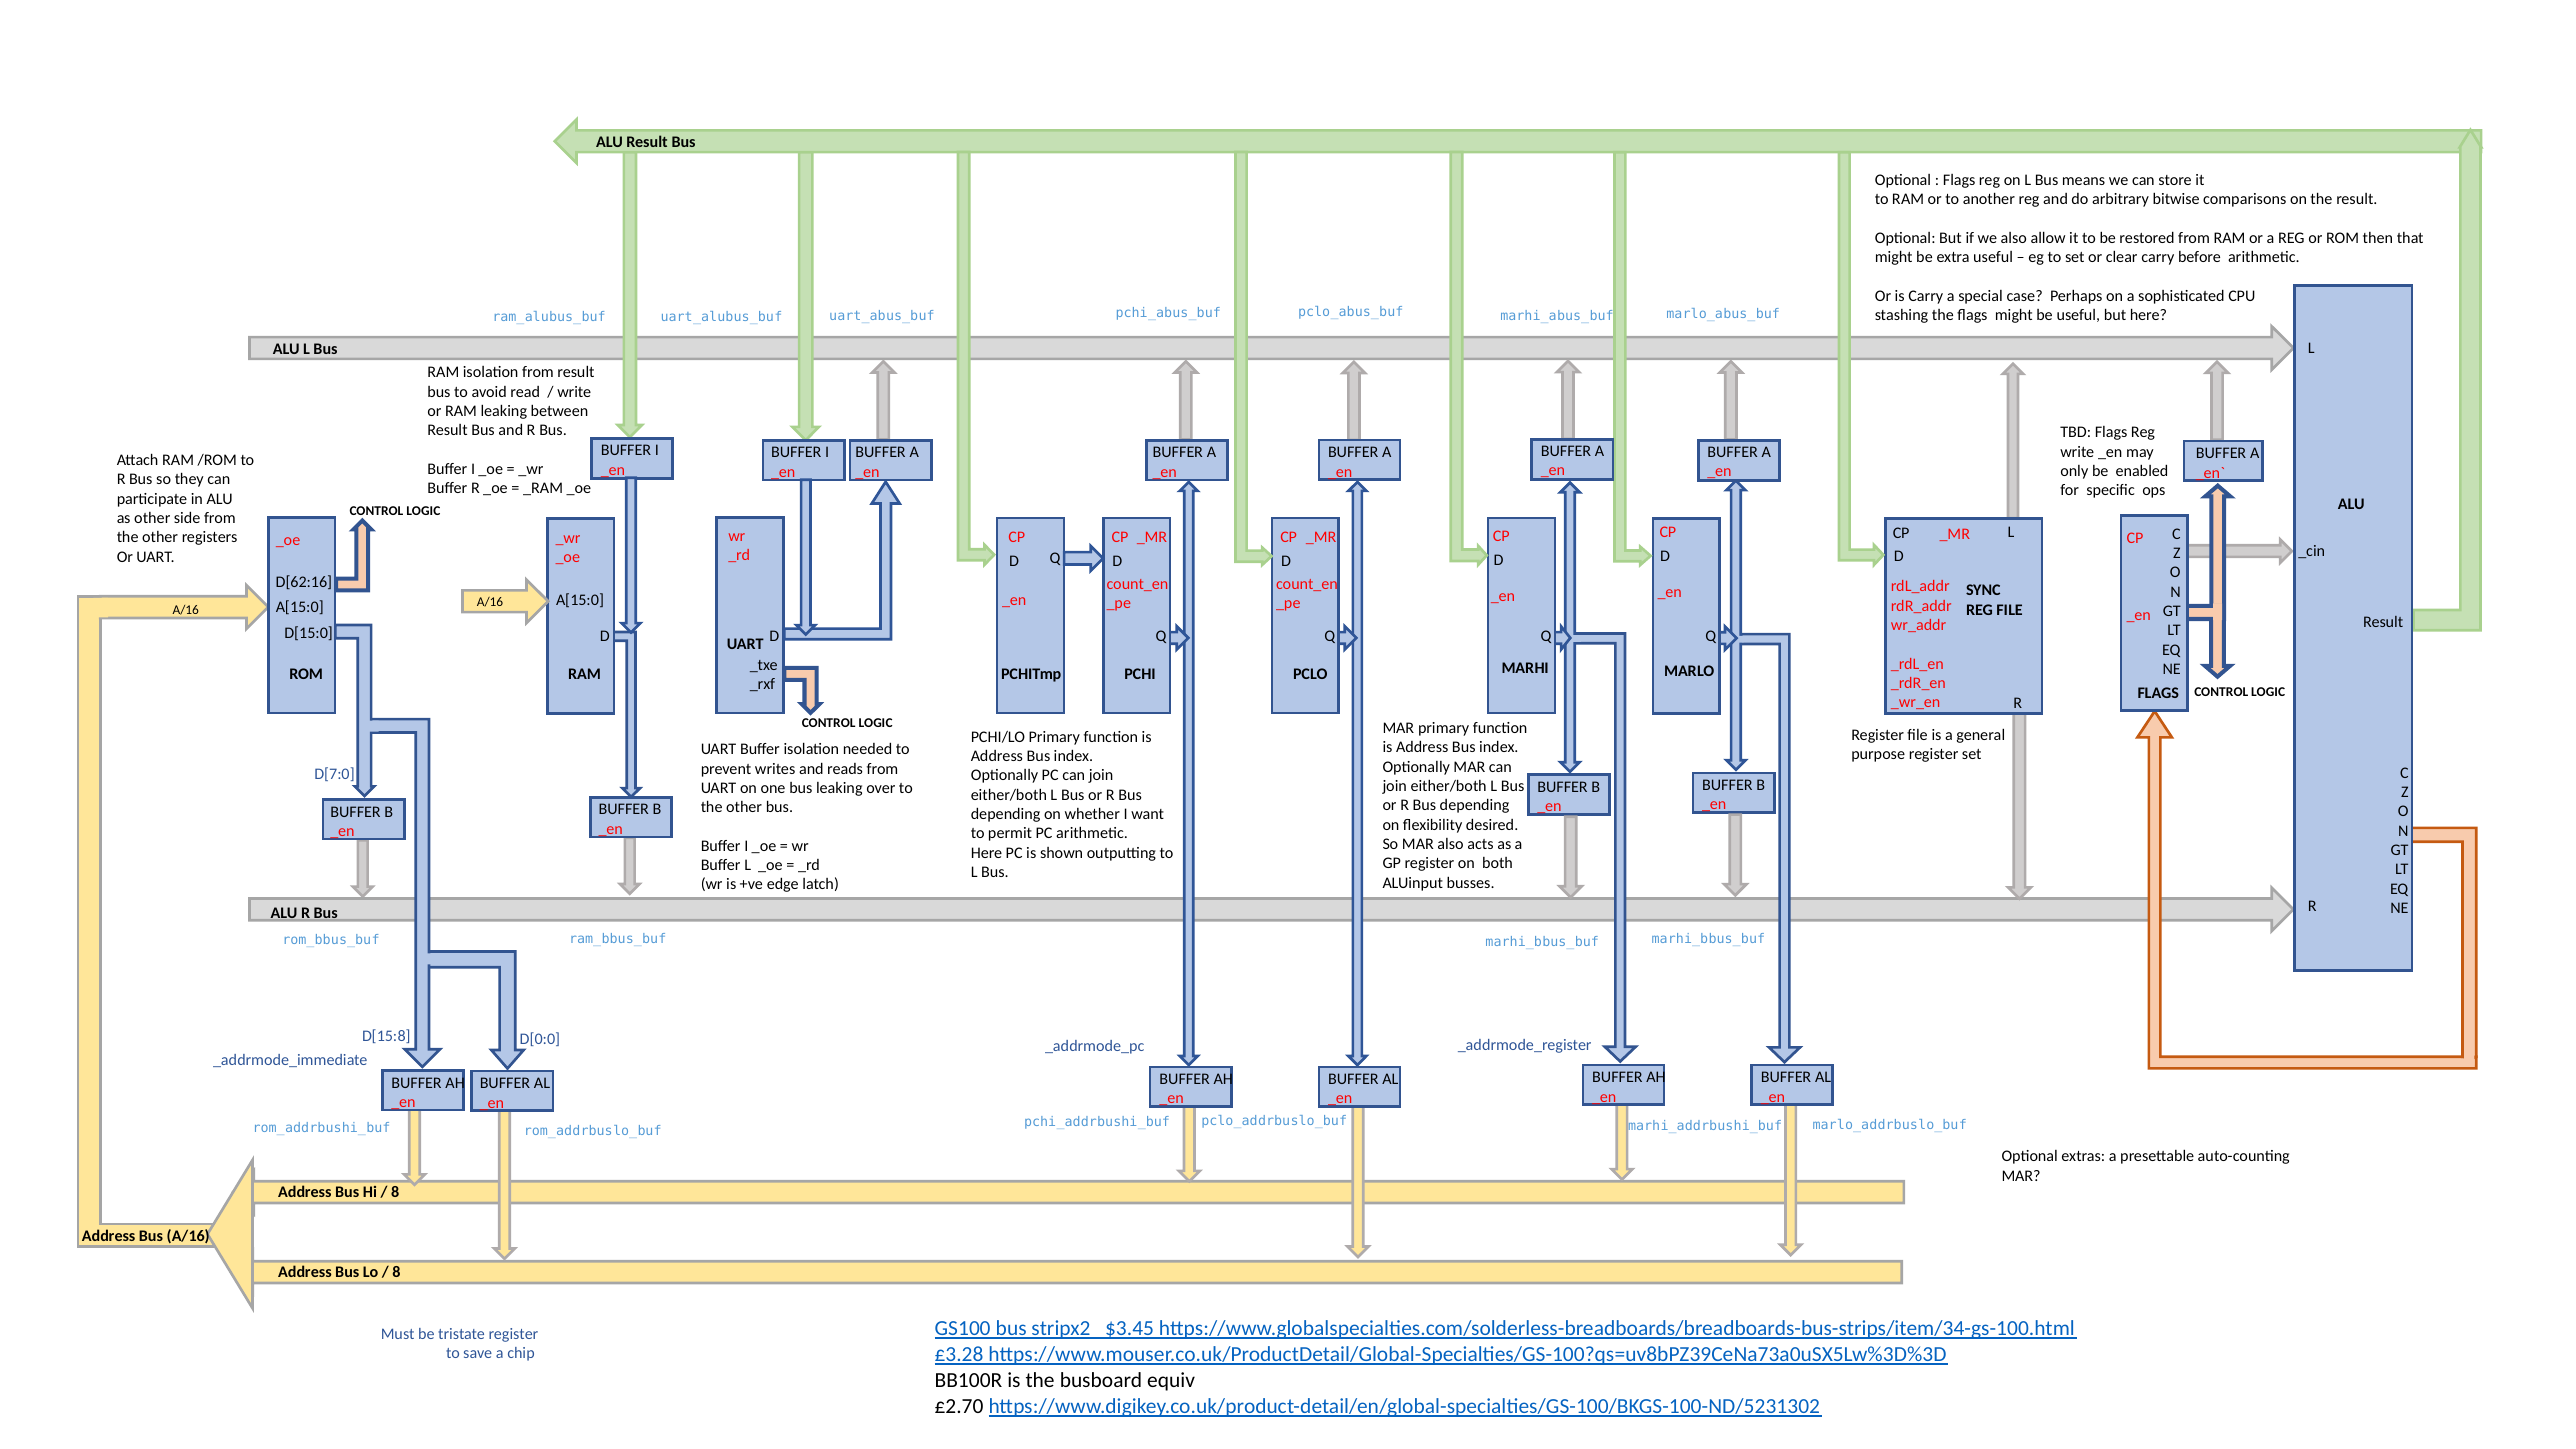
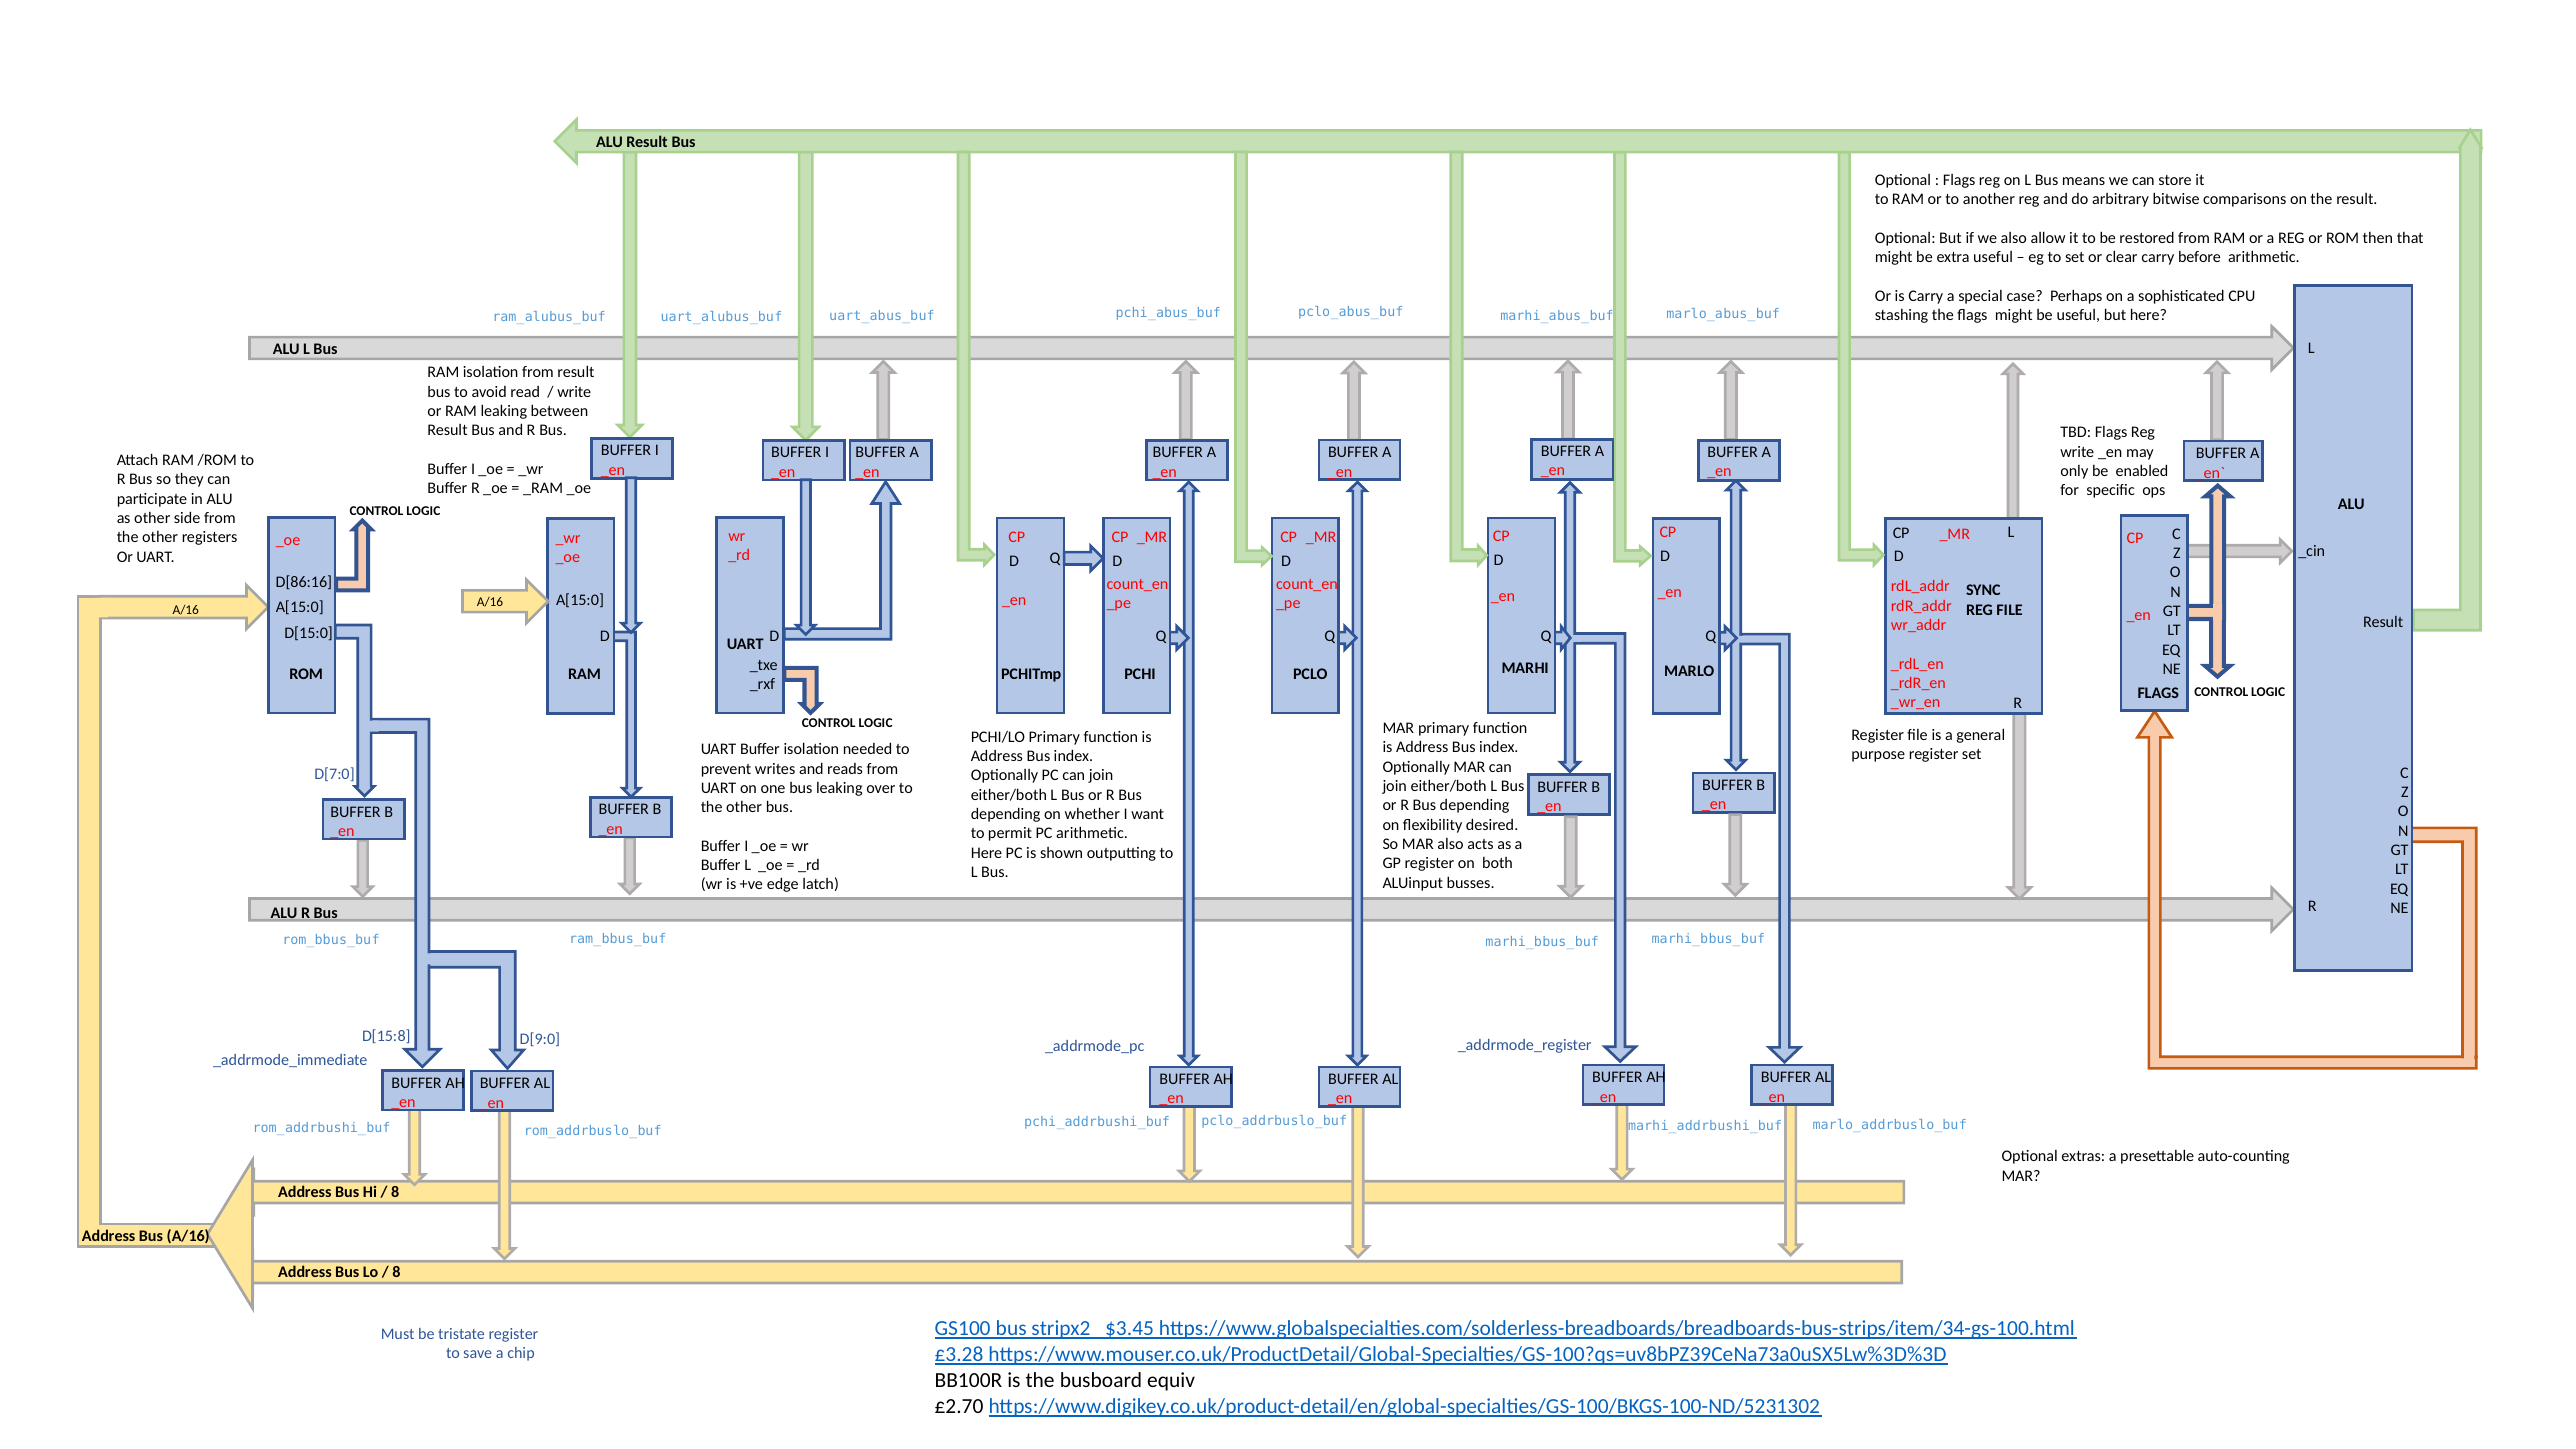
D[62:16: D[62:16 -> D[86:16 (304, 582)
D[0:0: D[0:0 -> D[9:0 (540, 1039)
